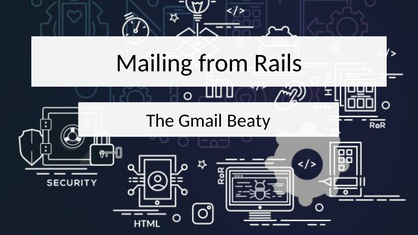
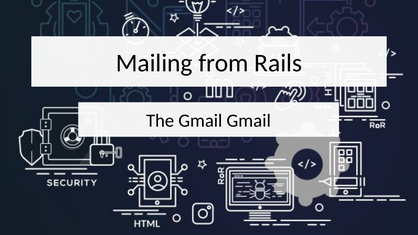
Gmail Beaty: Beaty -> Gmail (249, 121)
